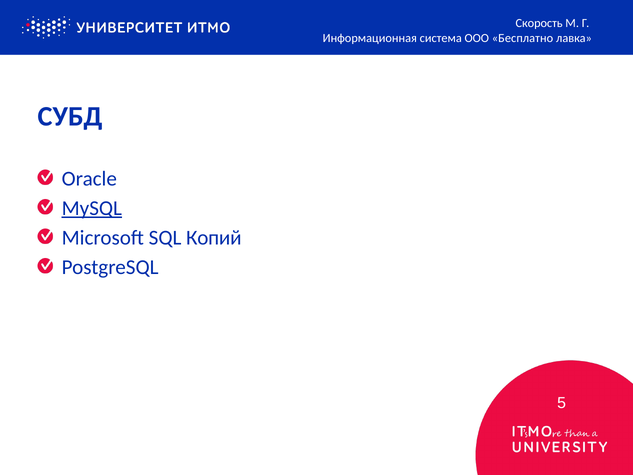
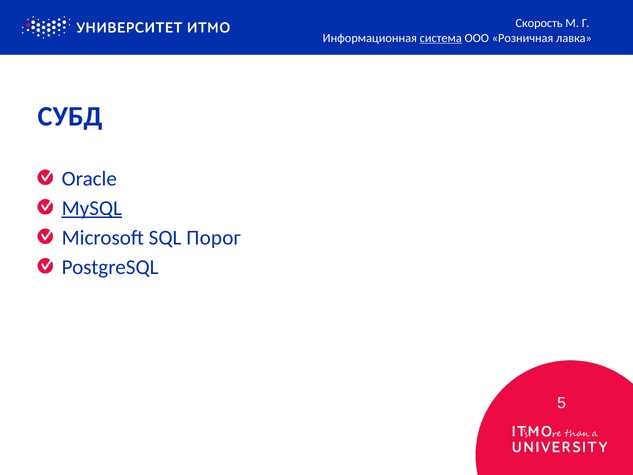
система underline: none -> present (441, 38)
Бесплатно: Бесплатно -> Розничная (523, 38)
Копий: Копий -> Порог (214, 238)
